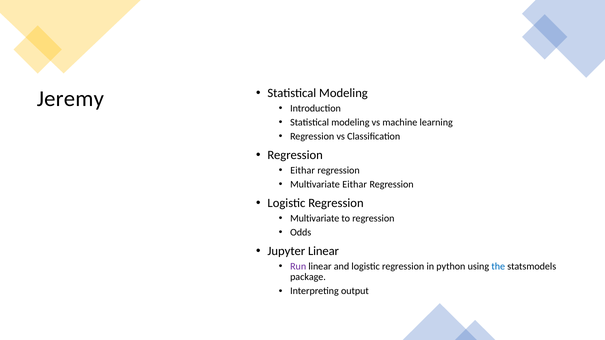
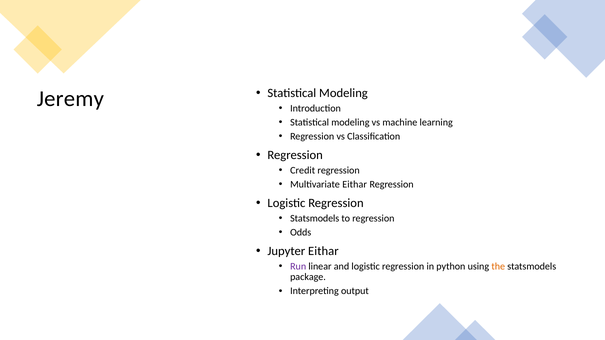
Eithar: Eithar -> Credit (303, 171)
Multivariate: Multivariate -> Statsmodels (315, 219)
Jupyter Linear: Linear -> Eithar (323, 251)
the colour: blue -> orange (498, 267)
